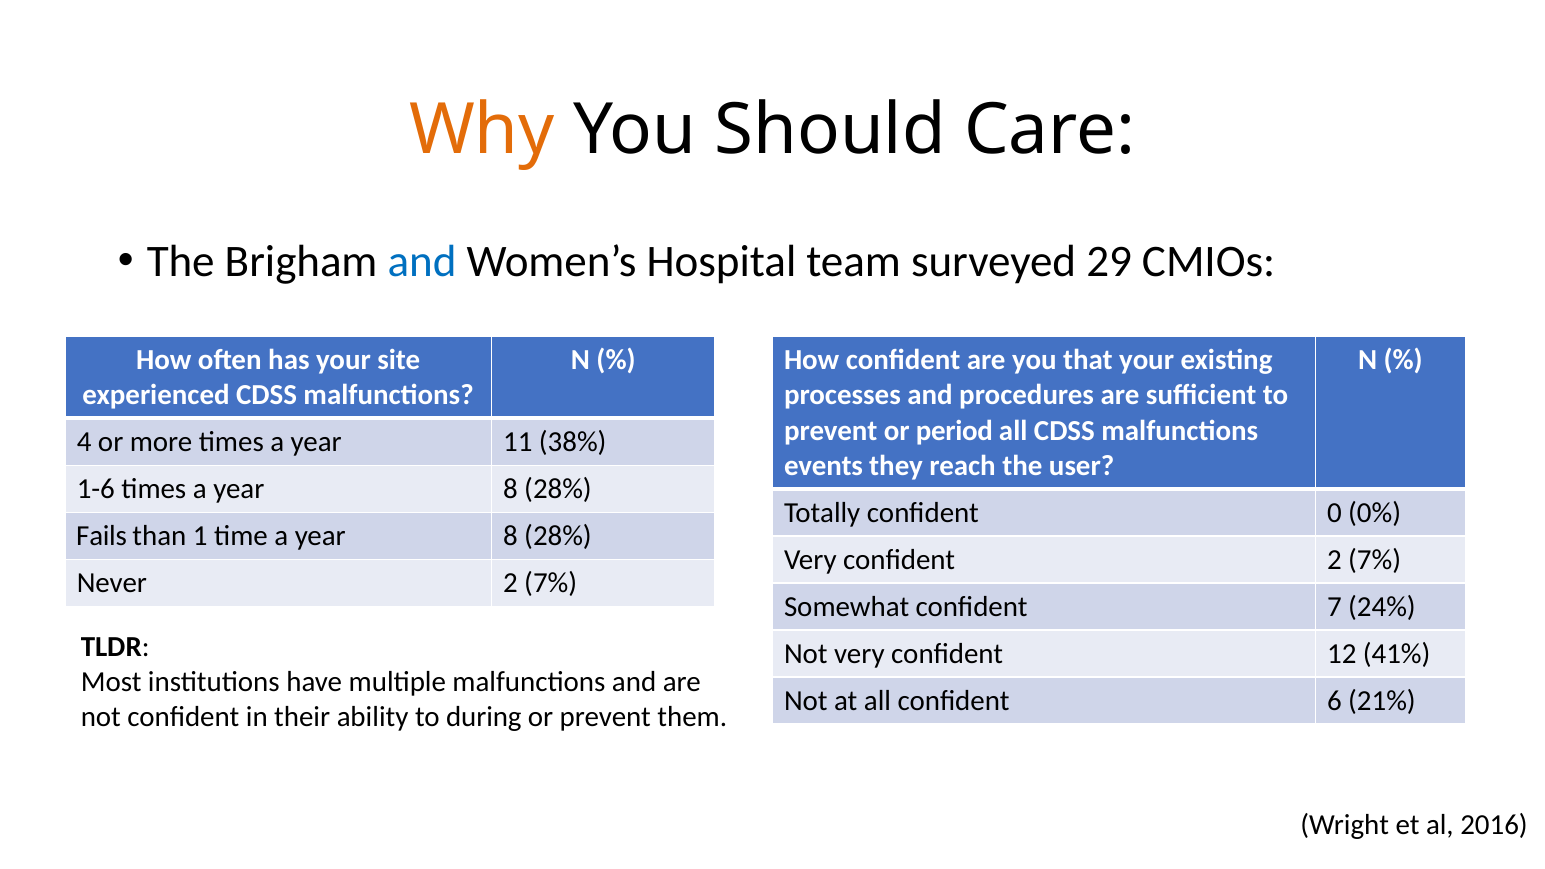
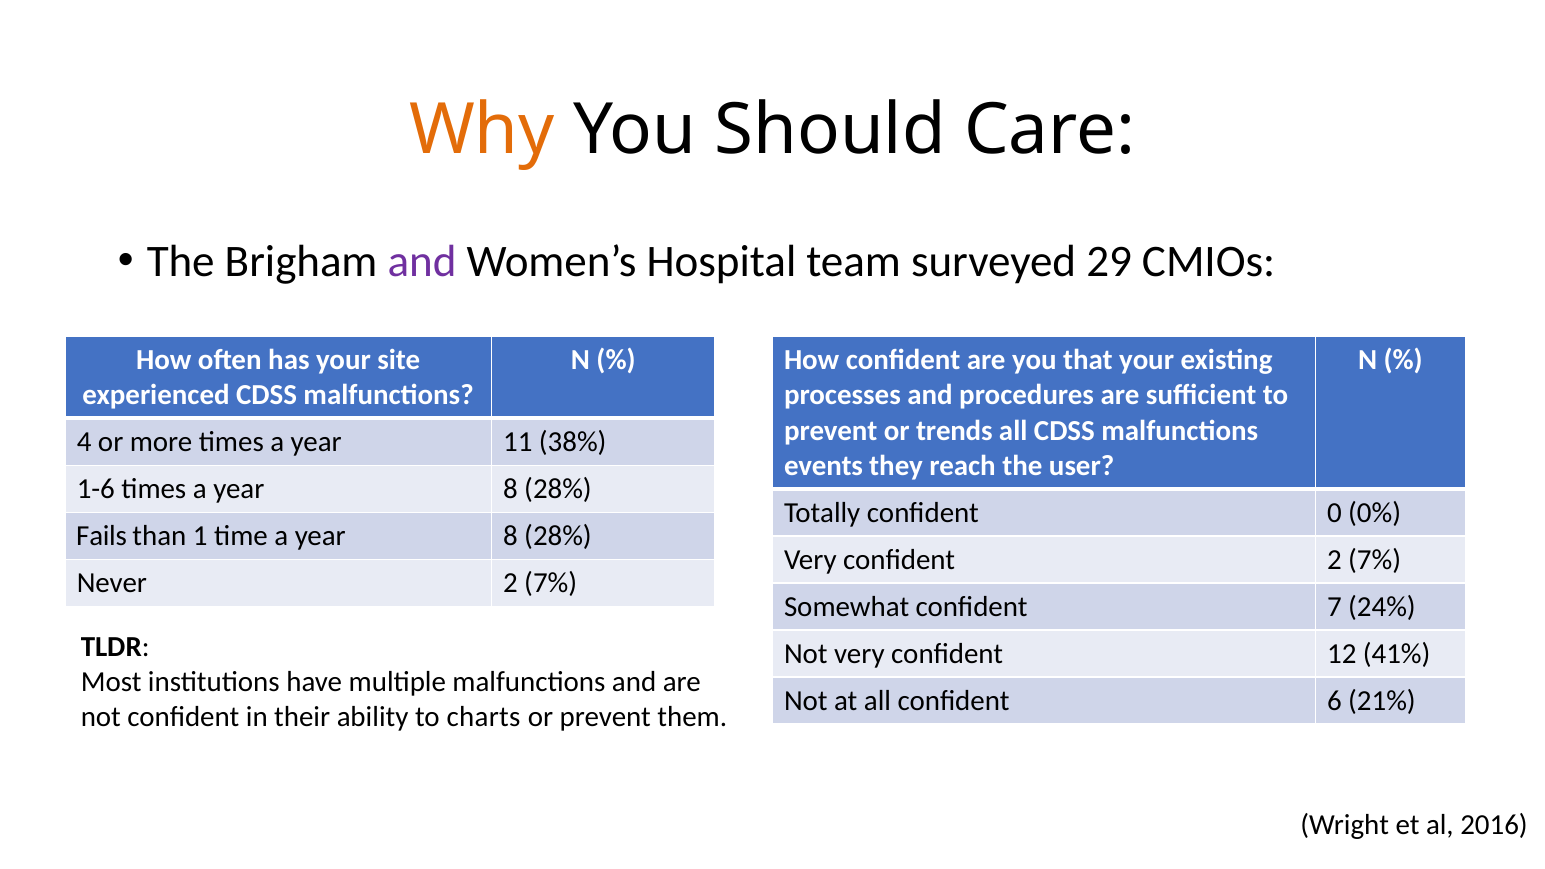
and colour: blue -> purple (422, 261)
period: period -> trends (954, 431)
during: during -> charts (484, 717)
